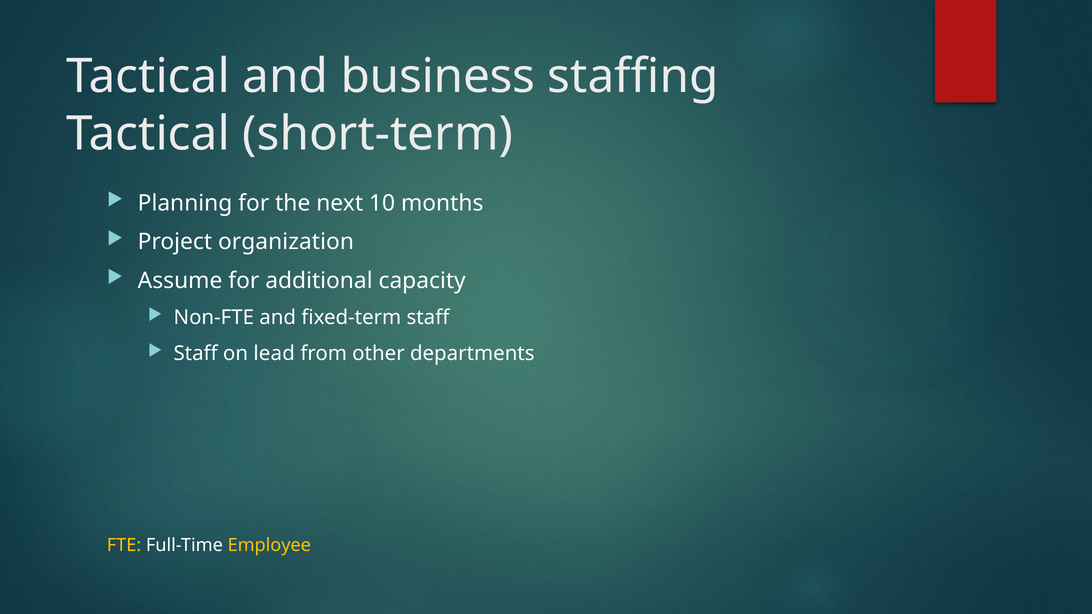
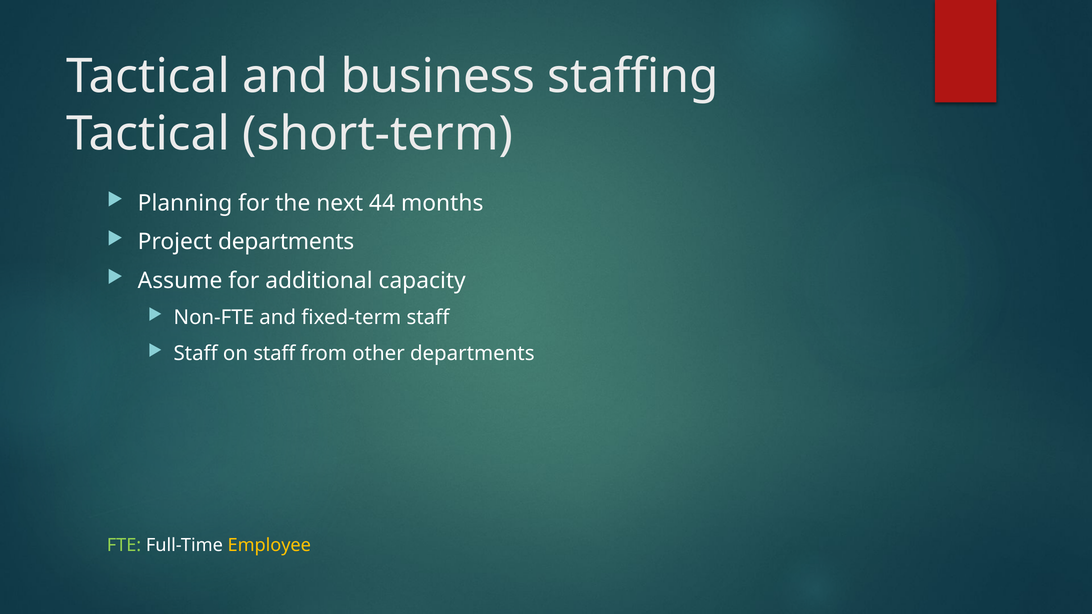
10: 10 -> 44 (382, 203)
Project organization: organization -> departments (286, 242)
on lead: lead -> staff (274, 354)
FTE colour: yellow -> light green (124, 546)
